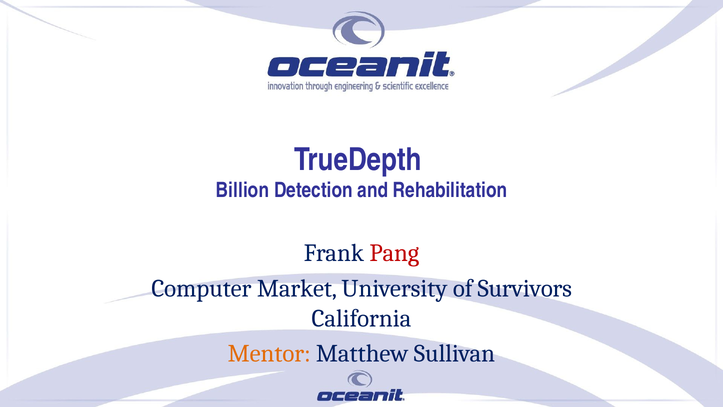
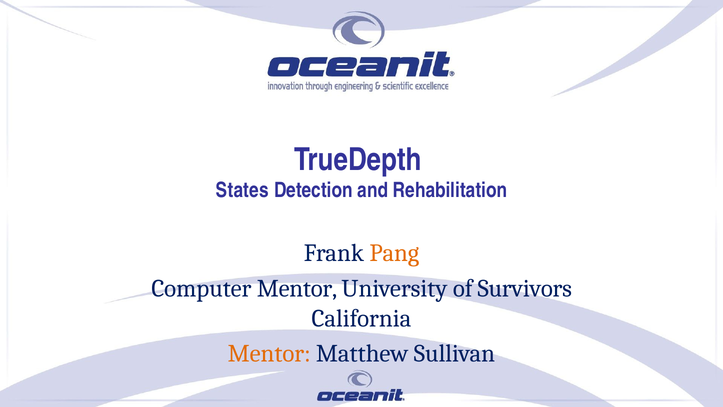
Billion: Billion -> States (242, 190)
Pang colour: red -> orange (394, 253)
Computer Market: Market -> Mentor (297, 288)
